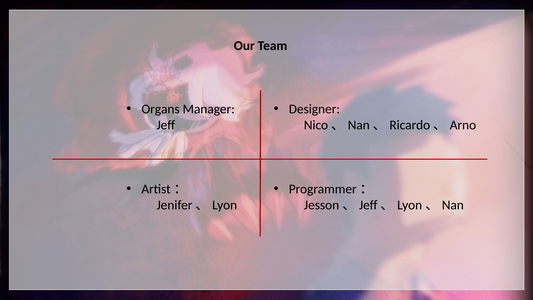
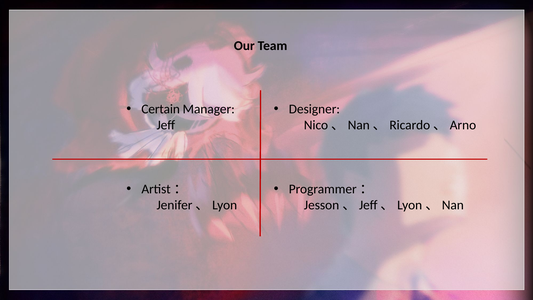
Organs: Organs -> Certain (161, 109)
